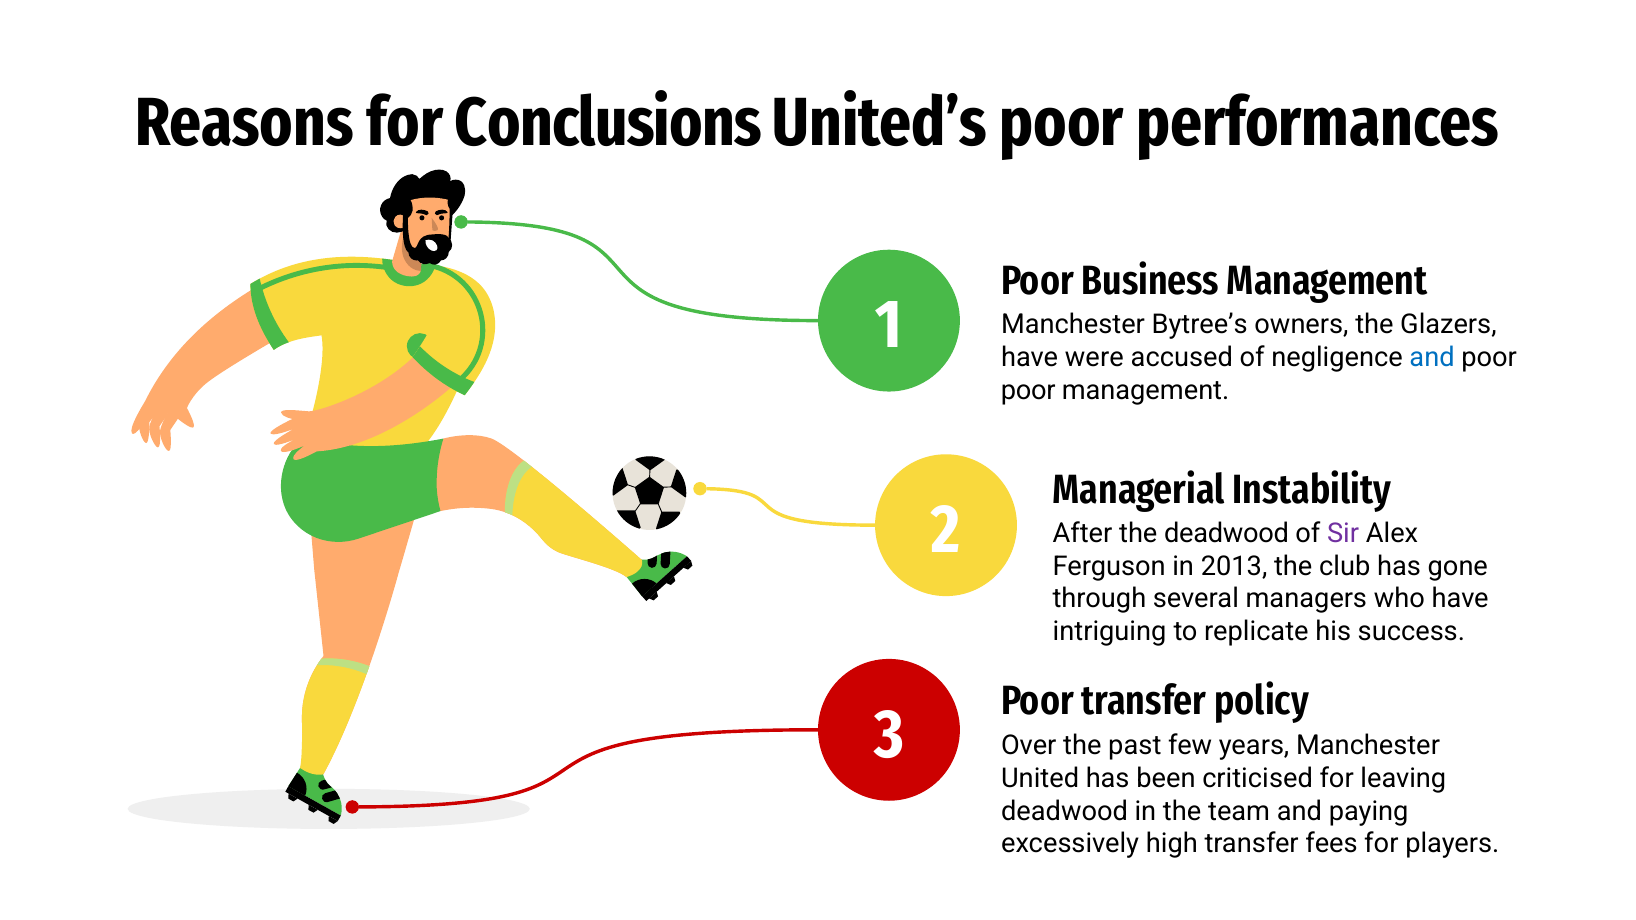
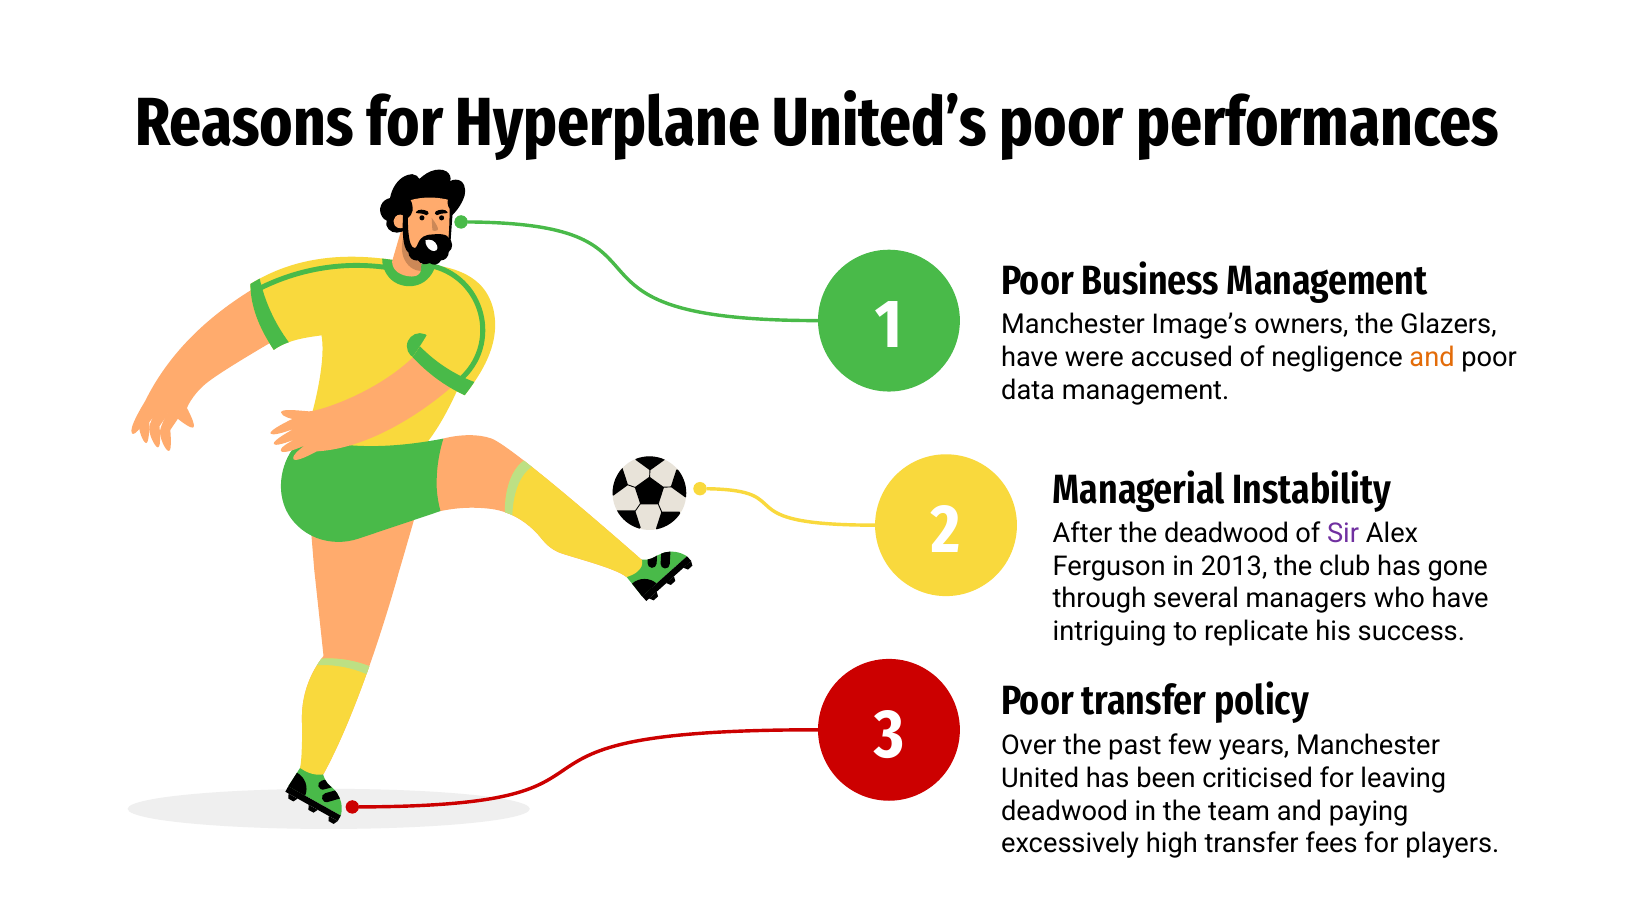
Conclusions: Conclusions -> Hyperplane (608, 123)
Bytree’s: Bytree’s -> Image’s (1200, 325)
and colour: blue -> orange (1432, 358)
poor: poor -> data (1028, 390)
